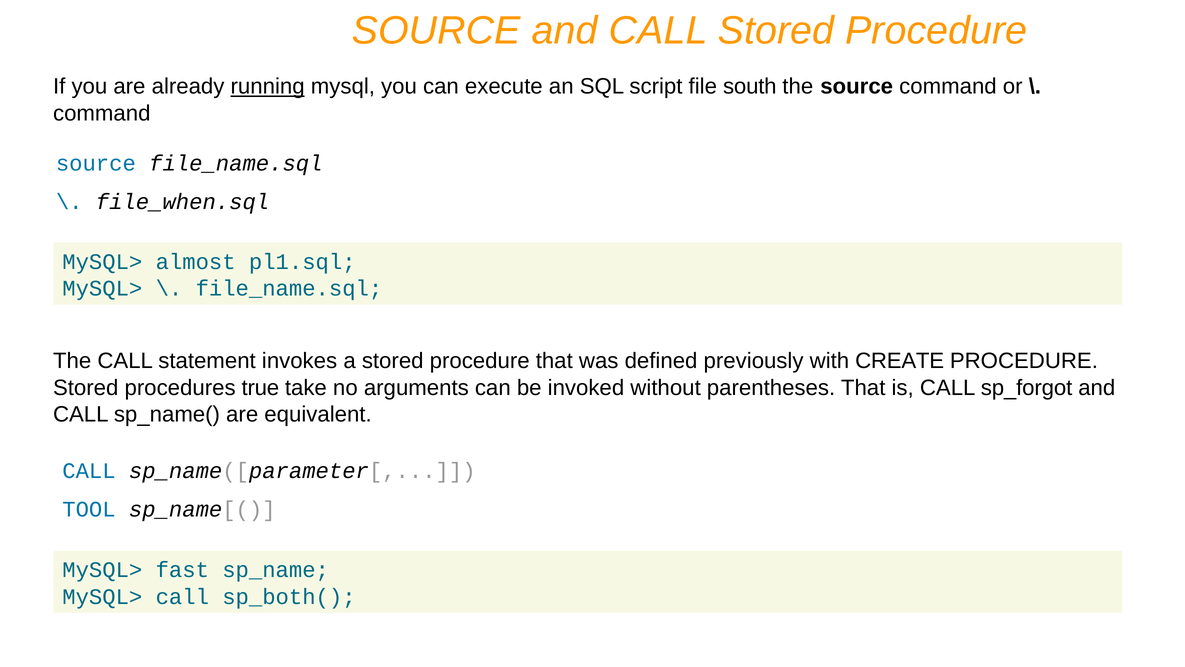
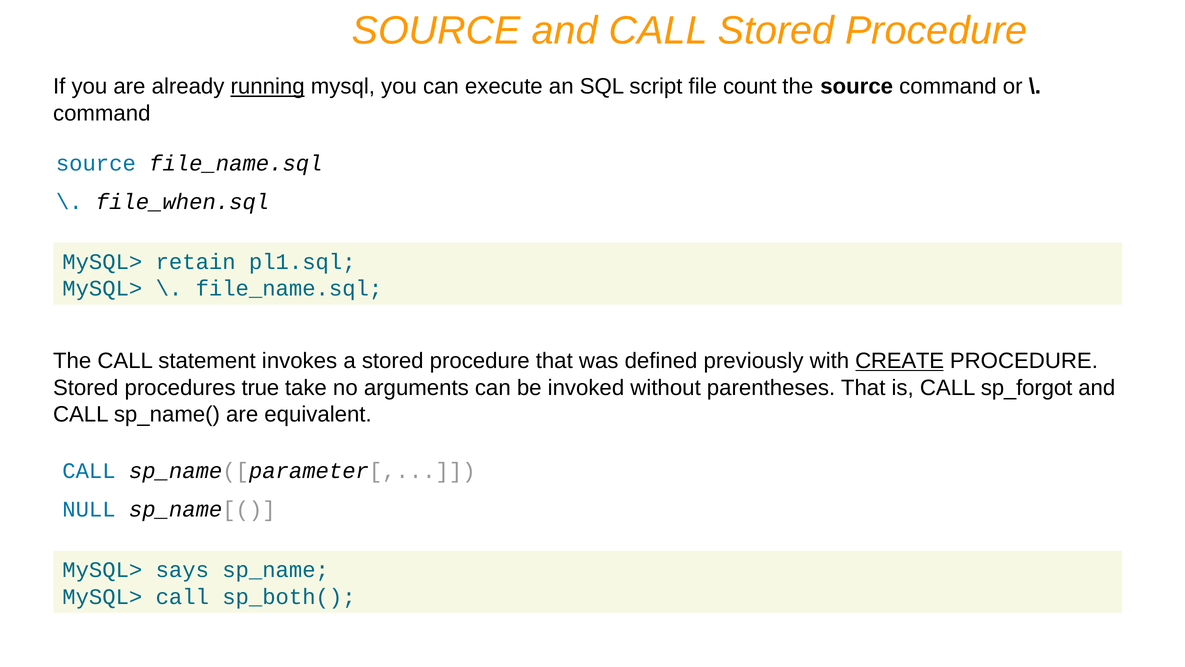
south: south -> count (750, 87)
almost: almost -> retain (196, 262)
CREATE underline: none -> present (900, 361)
TOOL: TOOL -> NULL (89, 509)
fast: fast -> says (182, 570)
